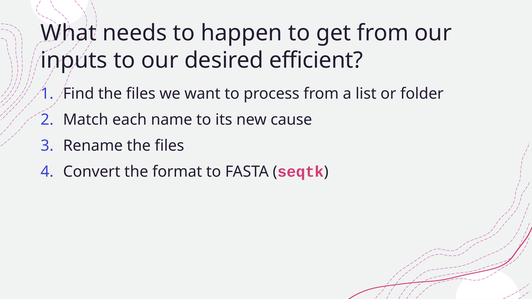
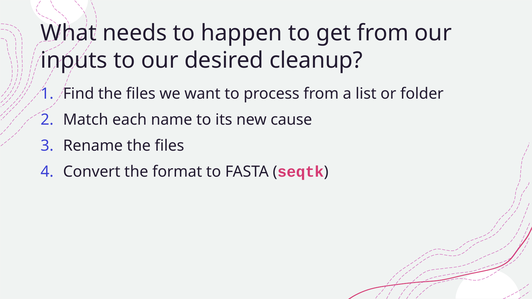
efficient: efficient -> cleanup (316, 60)
